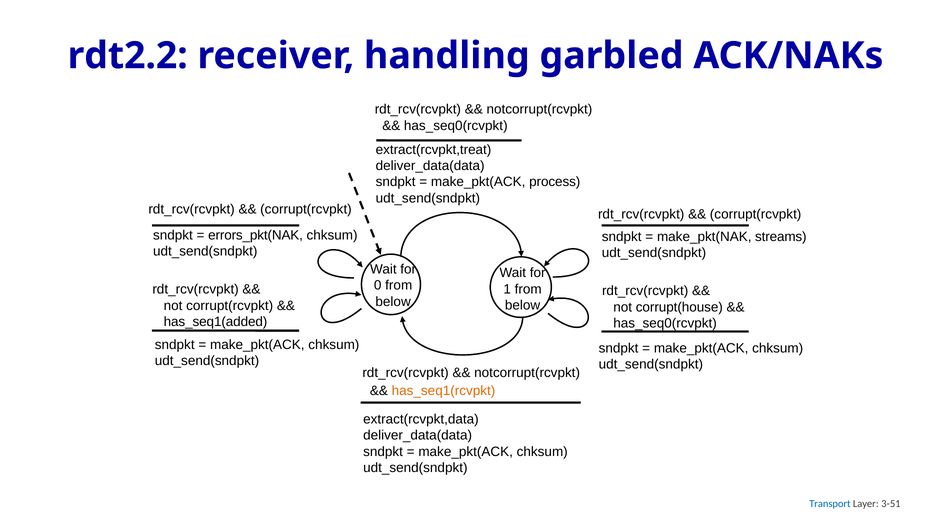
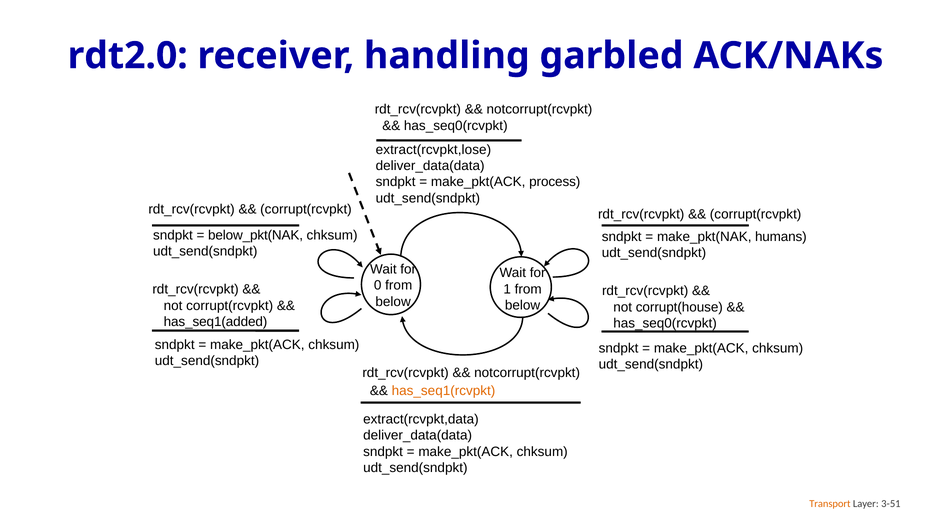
rdt2.2: rdt2.2 -> rdt2.0 (128, 56)
extract(rcvpkt,treat: extract(rcvpkt,treat -> extract(rcvpkt,lose (433, 149)
errors_pkt(NAK: errors_pkt(NAK -> below_pkt(NAK (256, 235)
streams: streams -> humans (781, 236)
Transport colour: blue -> orange (830, 503)
